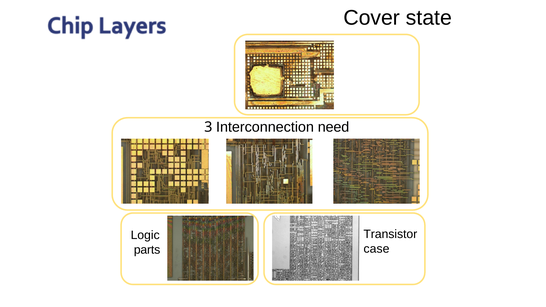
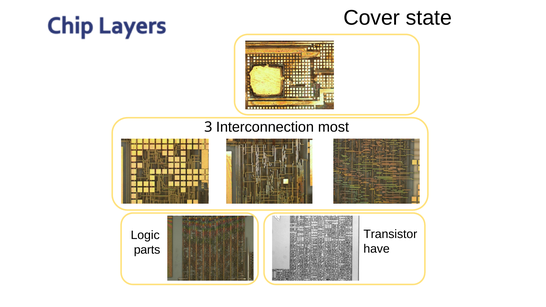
need: need -> most (333, 127)
case: case -> have (377, 249)
